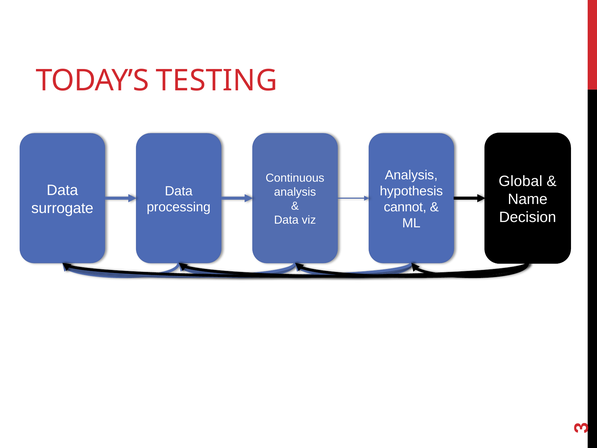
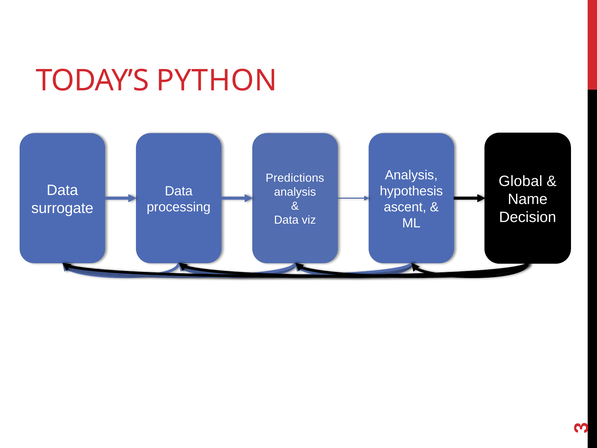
TESTING: TESTING -> PYTHON (217, 81)
Continuous: Continuous -> Predictions (295, 178)
cannot: cannot -> ascent (405, 207)
